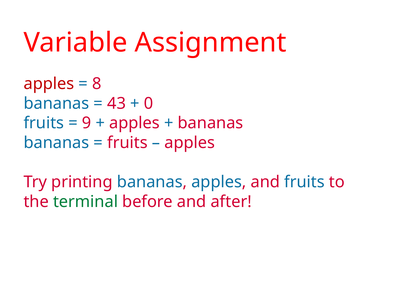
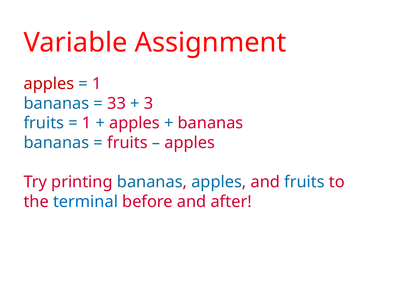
8: 8 -> 1 (97, 84)
43: 43 -> 33 (117, 103)
0: 0 -> 3 (148, 103)
9: 9 -> 1 (87, 123)
terminal colour: green -> blue (86, 202)
